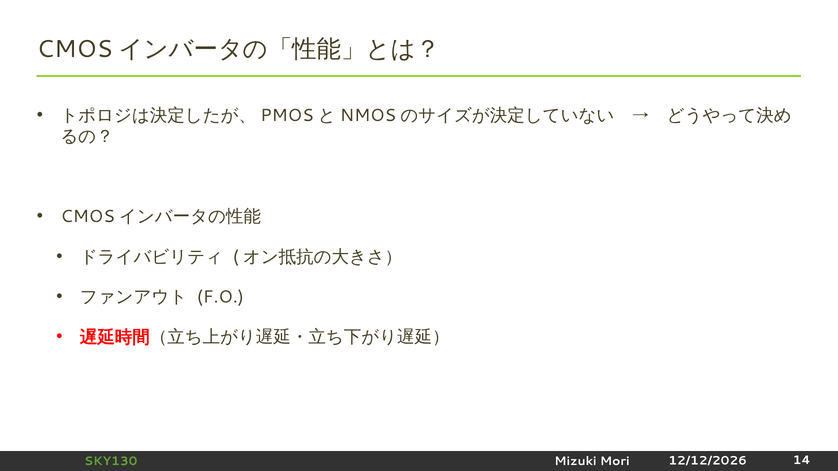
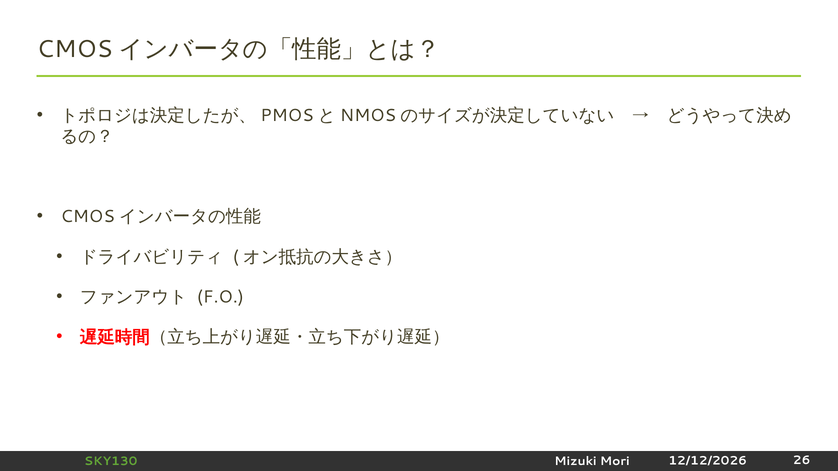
14: 14 -> 26 (802, 461)
